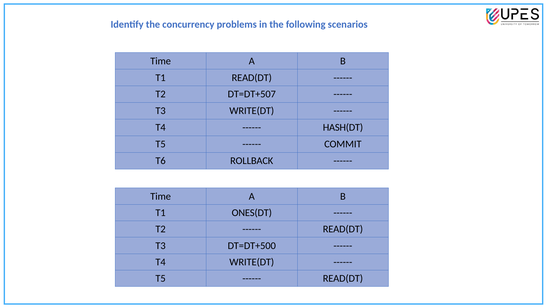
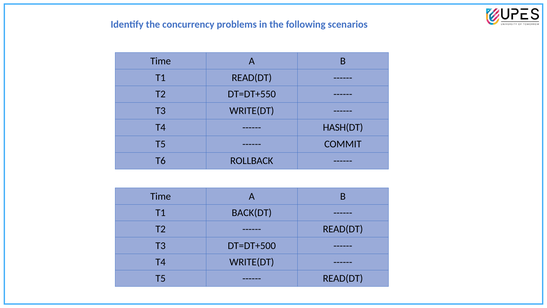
DT=DT+507: DT=DT+507 -> DT=DT+550 (252, 94)
ONES(DT: ONES(DT -> BACK(DT (252, 213)
